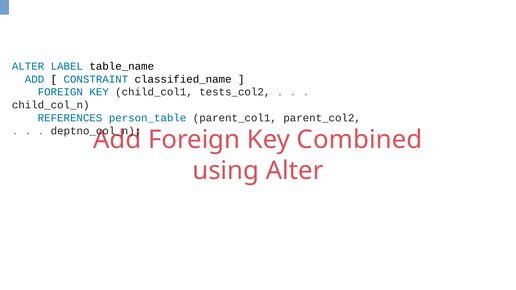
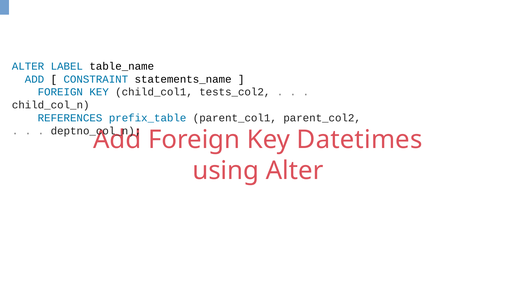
classified_name: classified_name -> statements_name (183, 79)
person_table: person_table -> prefix_table (148, 118)
Combined: Combined -> Datetimes (360, 140)
